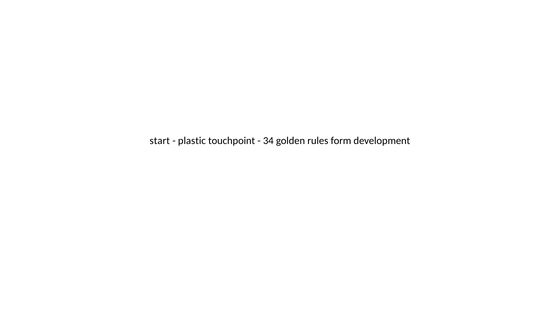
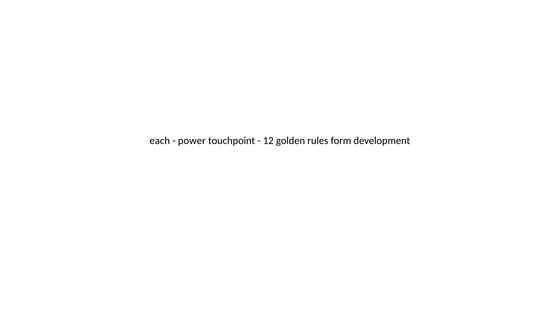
start: start -> each (160, 141)
plastic: plastic -> power (192, 141)
34: 34 -> 12 (268, 141)
